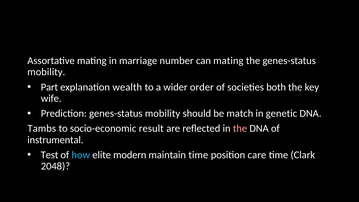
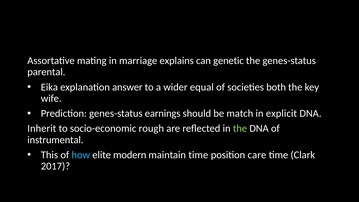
number: number -> explains (177, 61)
can mating: mating -> genetic (228, 61)
mobility: mobility -> parental (46, 72)
Part: Part -> Eika (49, 87)
wealth: wealth -> answer (127, 87)
order: order -> equal (202, 87)
Prediction genes-status mobility: mobility -> earnings (163, 113)
genetic: genetic -> explicit (281, 113)
Tambs: Tambs -> Inherit (42, 128)
result: result -> rough (151, 128)
the colour: pink -> light green (240, 128)
Test: Test -> This (49, 155)
2048: 2048 -> 2017 (55, 166)
